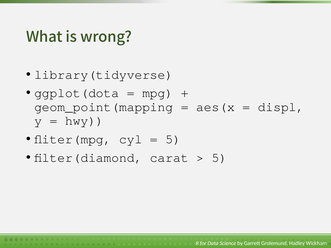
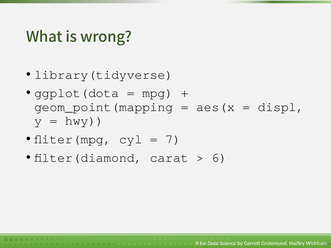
5: 5 -> 7 (173, 139)
5: 5 -> 6 (219, 158)
